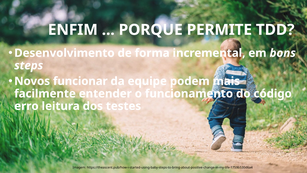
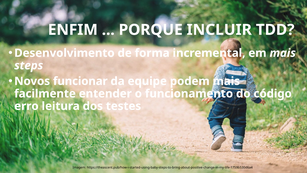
PERMITE: PERMITE -> INCLUIR (219, 30)
em bons: bons -> mais (283, 53)
